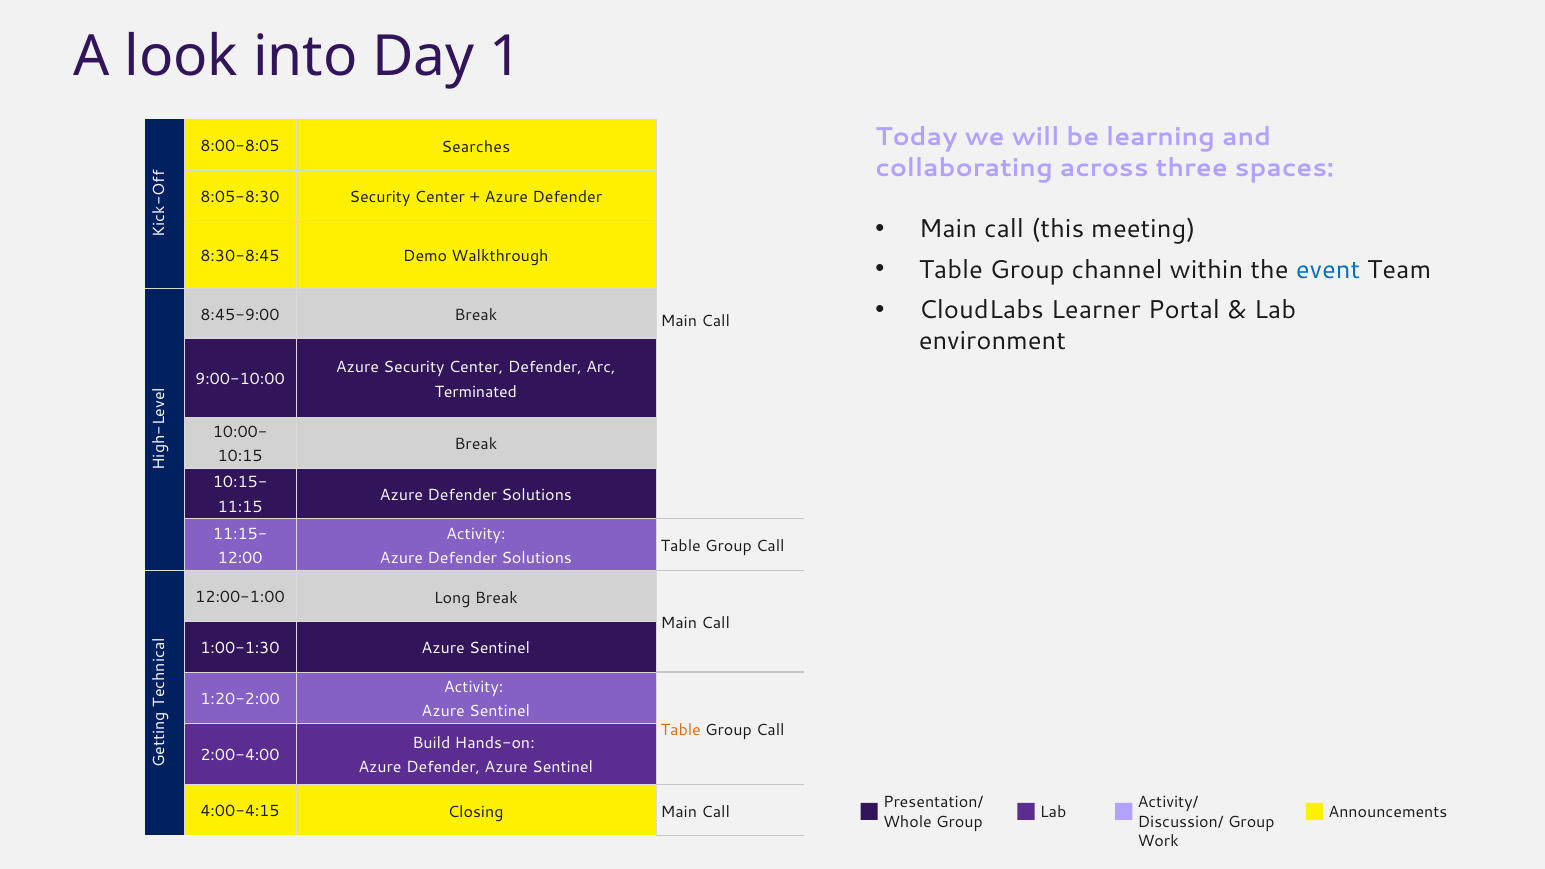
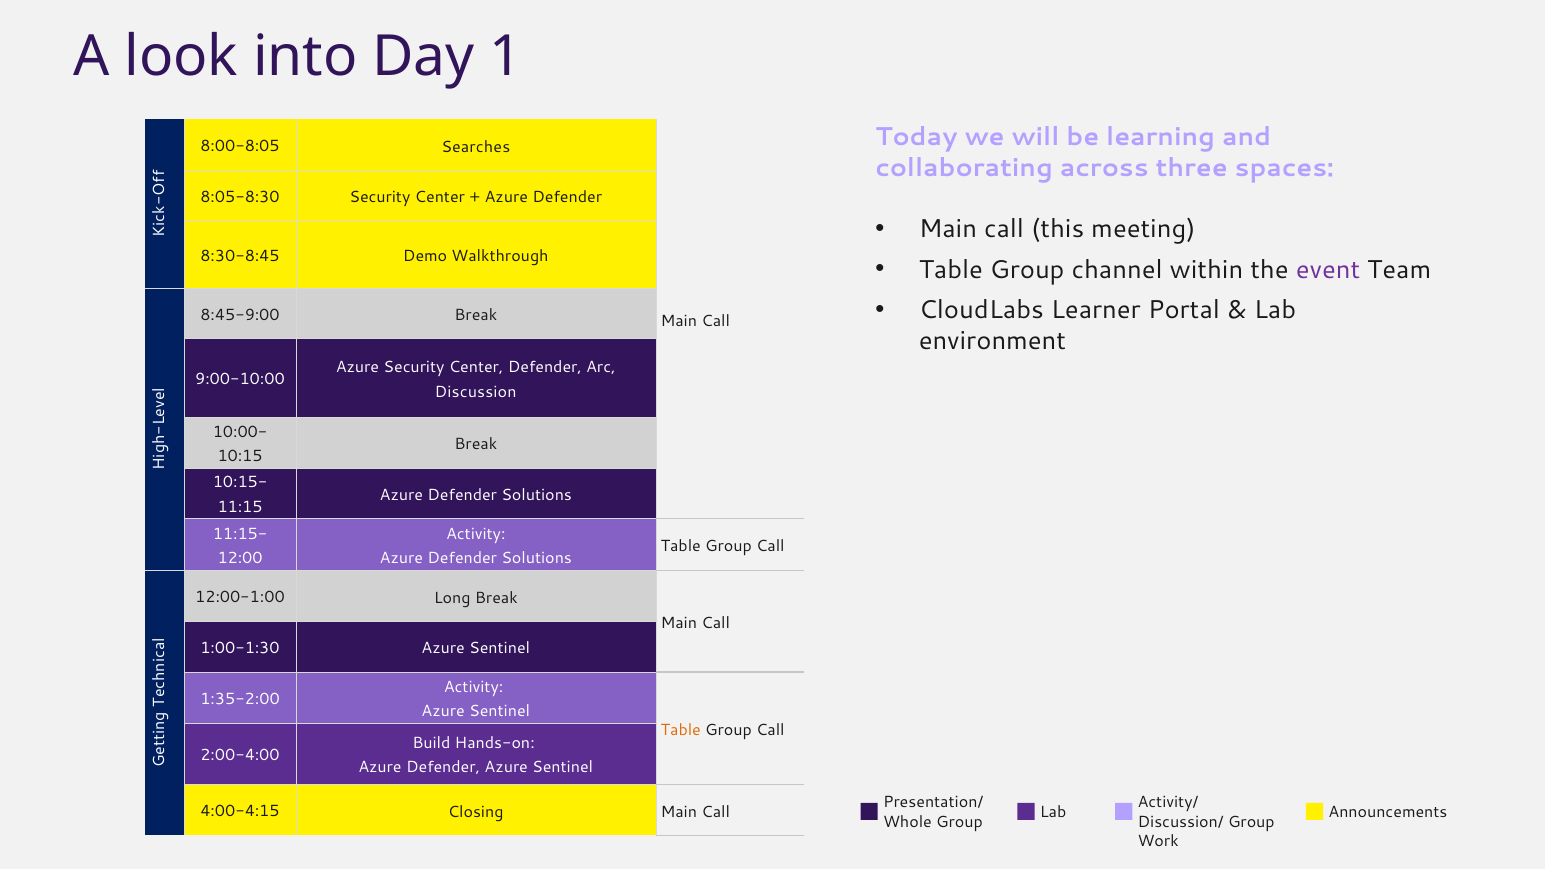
event colour: blue -> purple (1328, 270)
Terminated: Terminated -> Discussion (476, 392)
1:20-2:00: 1:20-2:00 -> 1:35-2:00 (240, 699)
